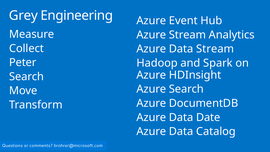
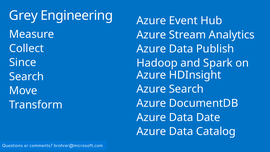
Data Stream: Stream -> Publish (215, 49)
Peter: Peter -> Since (23, 62)
